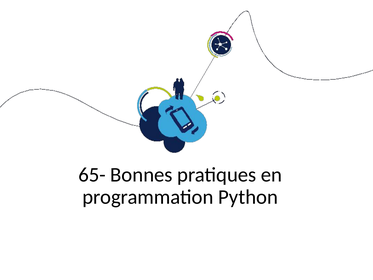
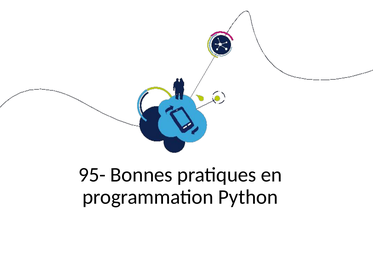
65-: 65- -> 95- (92, 175)
